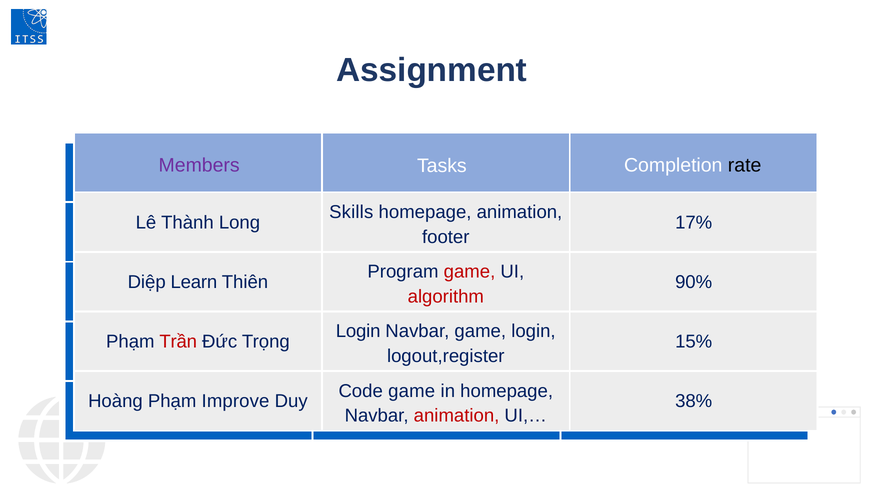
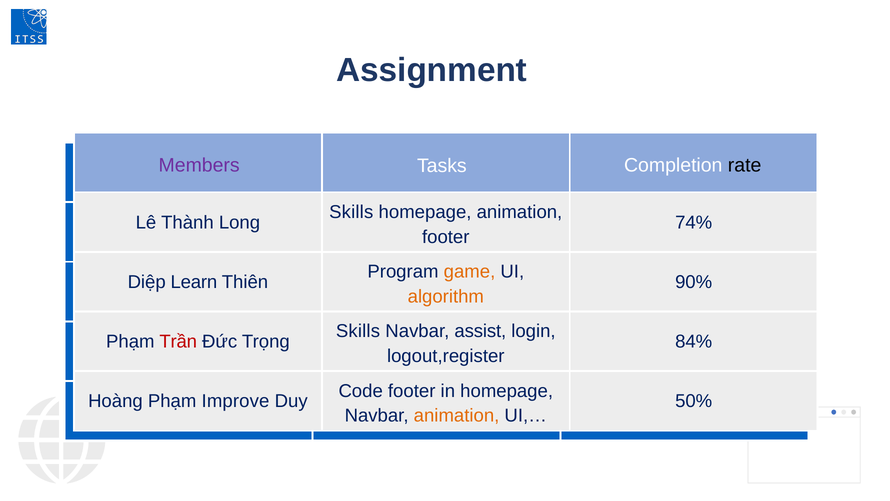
17%: 17% -> 74% (694, 222)
game colour: red -> orange (469, 271)
algorithm colour: red -> orange (446, 296)
Login: Login -> Skills (358, 331)
Navbar game: game -> assist (480, 331)
15%: 15% -> 84% (694, 341)
Code game: game -> footer (412, 391)
38%: 38% -> 50% (694, 401)
animation colour: red -> orange (457, 415)
